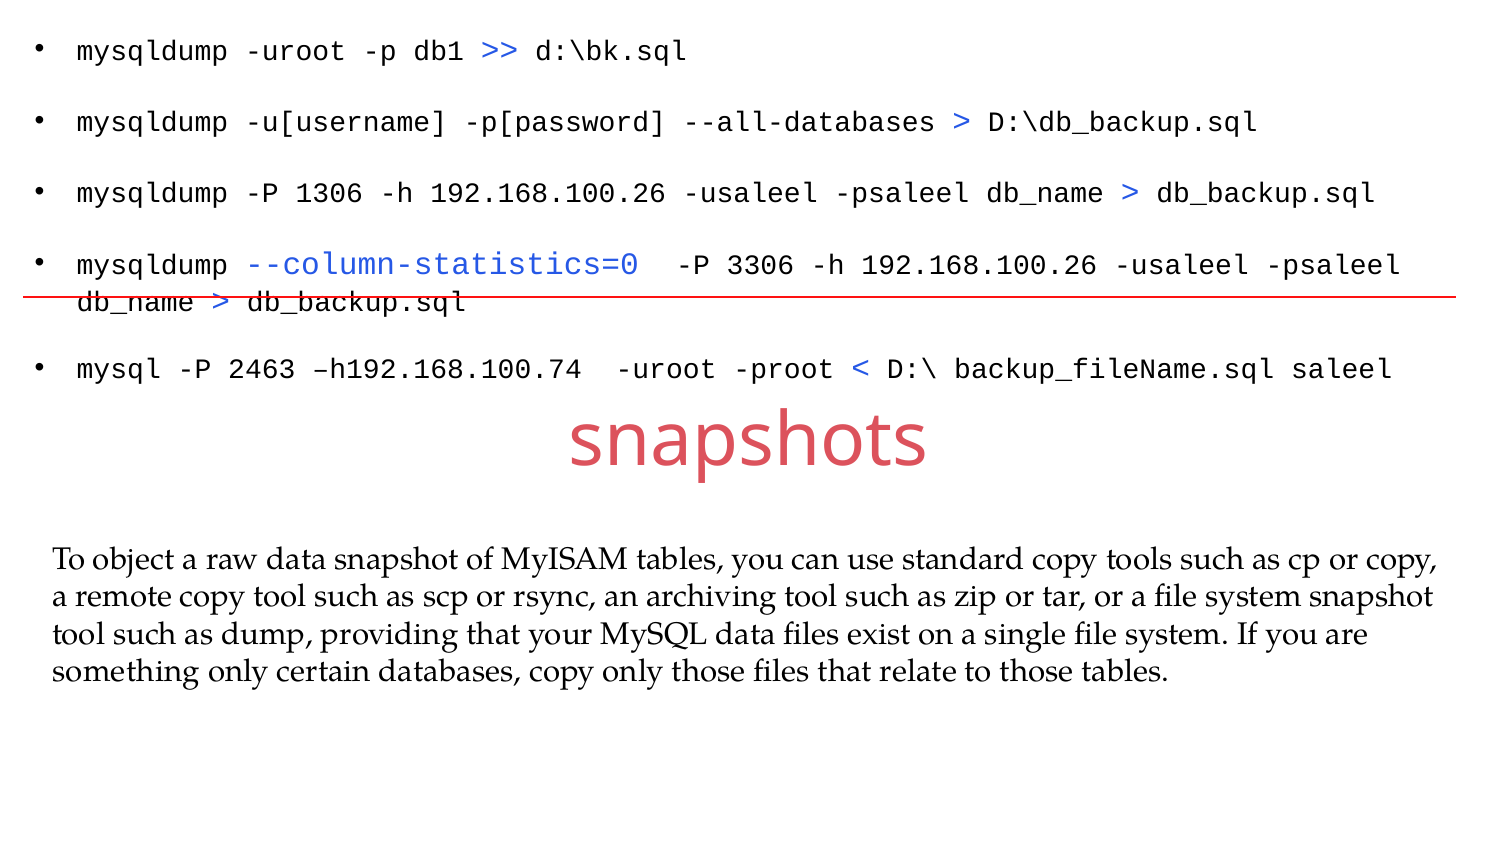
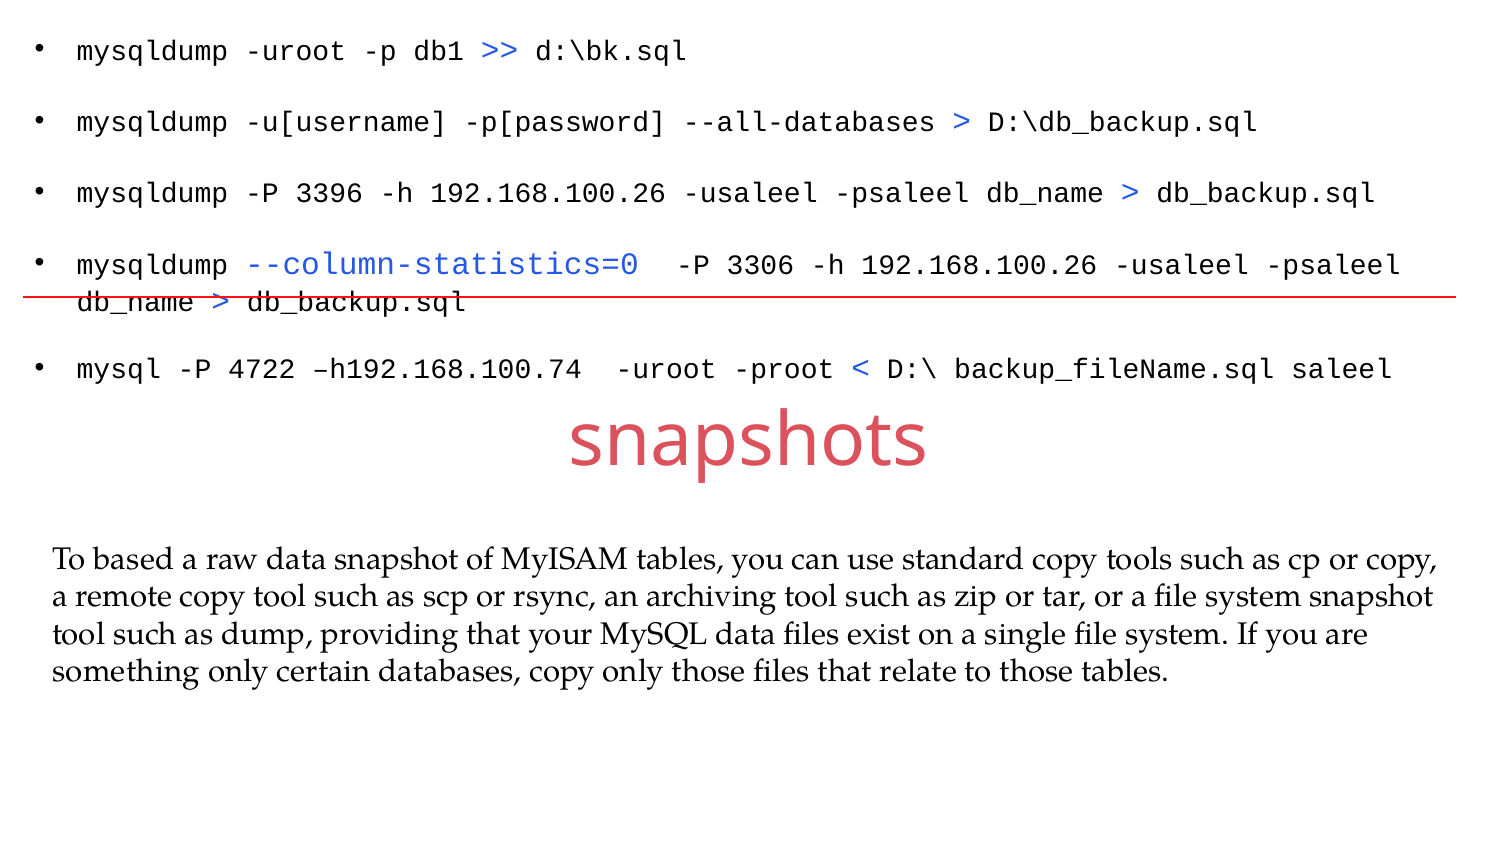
1306: 1306 -> 3396 (329, 194)
2463: 2463 -> 4722 (262, 370)
object: object -> based (134, 559)
